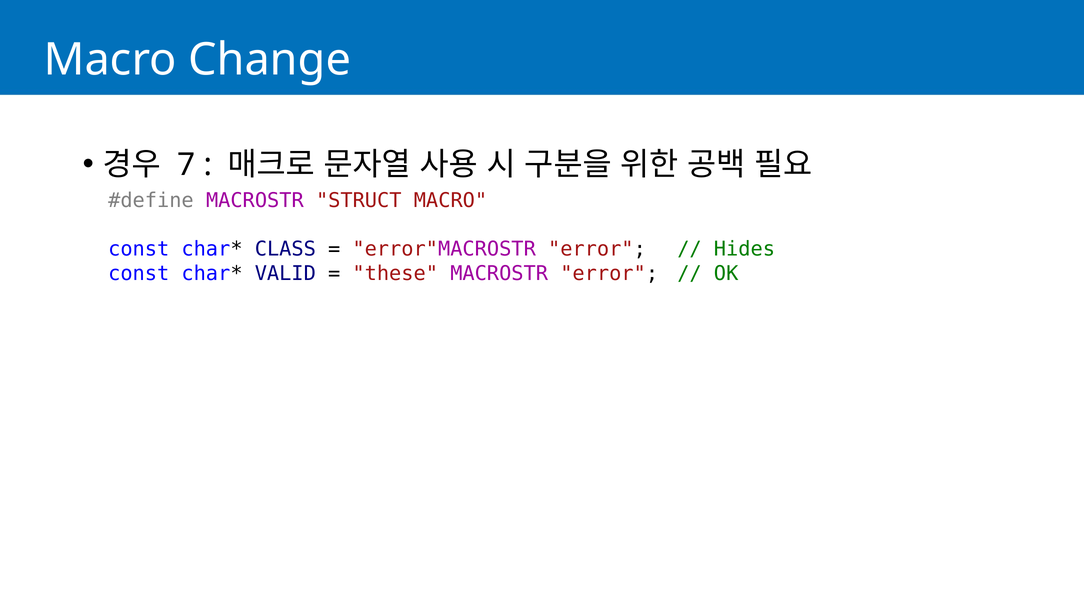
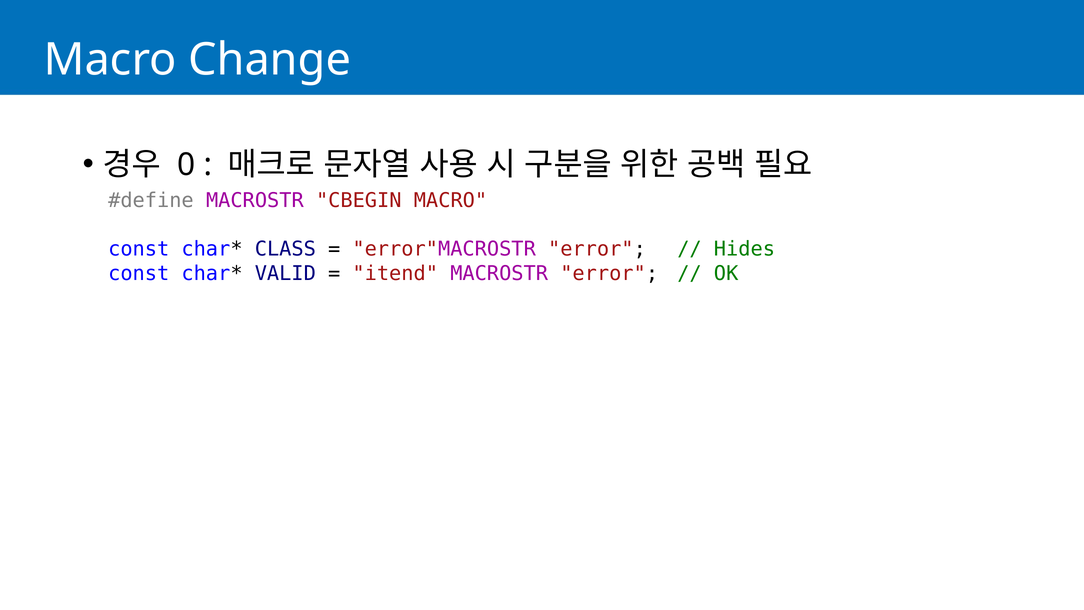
7: 7 -> 0 (186, 165)
STRUCT: STRUCT -> CBEGIN (359, 200)
these: these -> itend (395, 273)
